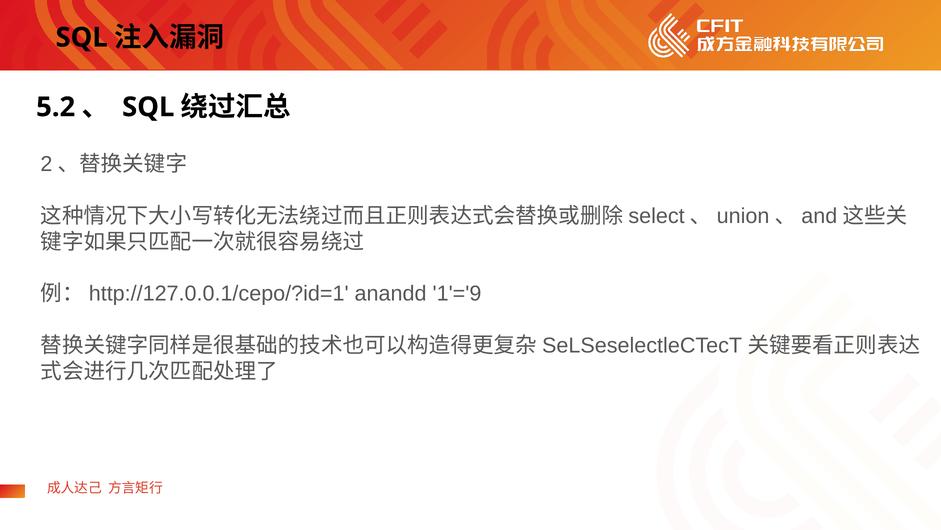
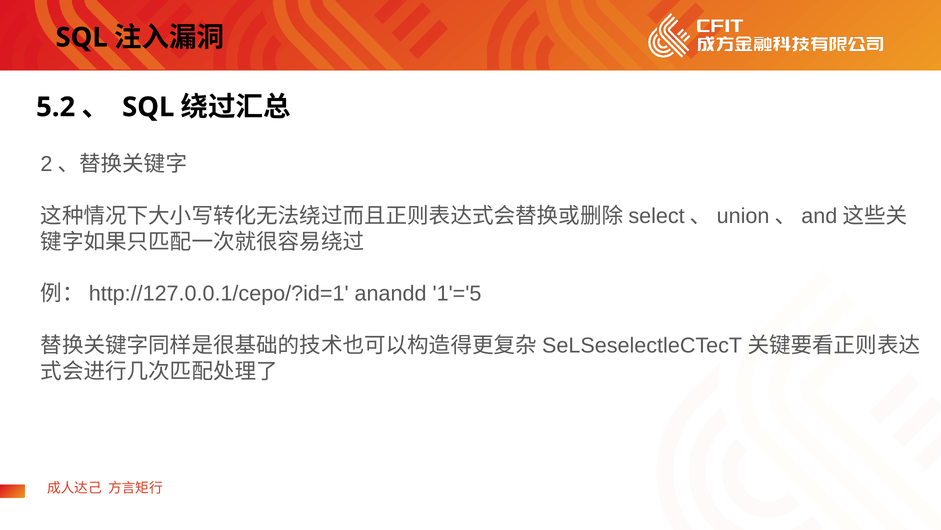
1'='9: 1'='9 -> 1'='5 (457, 293)
